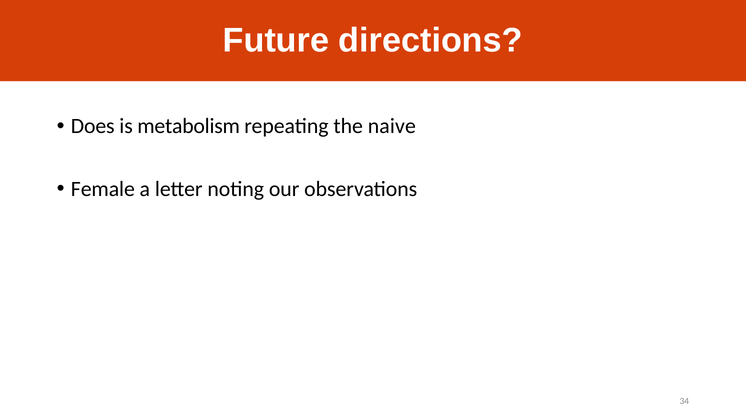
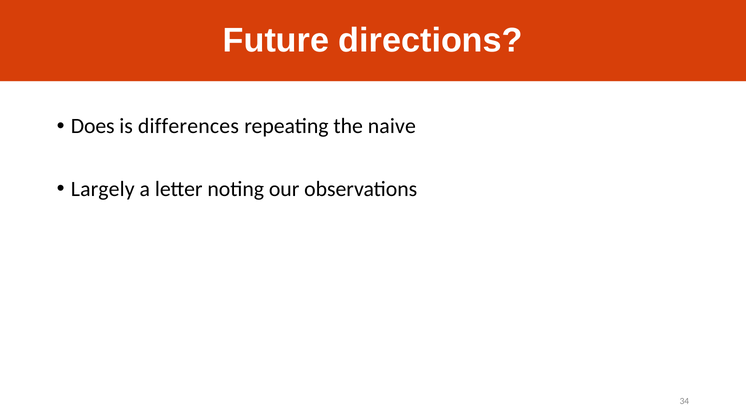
metabolism: metabolism -> differences (188, 126)
Female: Female -> Largely (103, 189)
